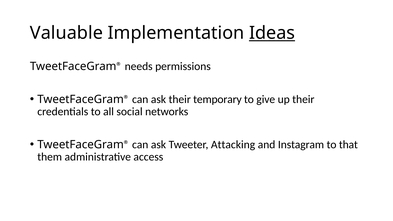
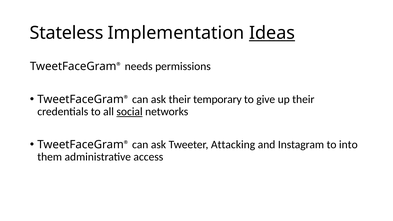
Valuable: Valuable -> Stateless (67, 33)
social underline: none -> present (130, 112)
that: that -> into (348, 145)
